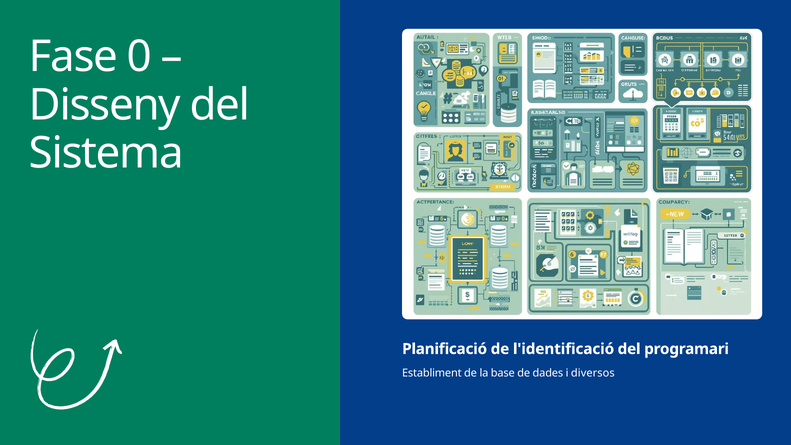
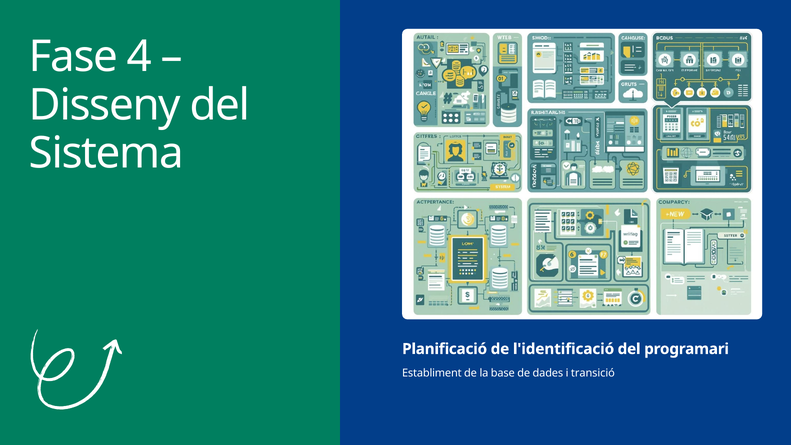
0: 0 -> 4 (140, 57)
diversos: diversos -> transició (593, 373)
